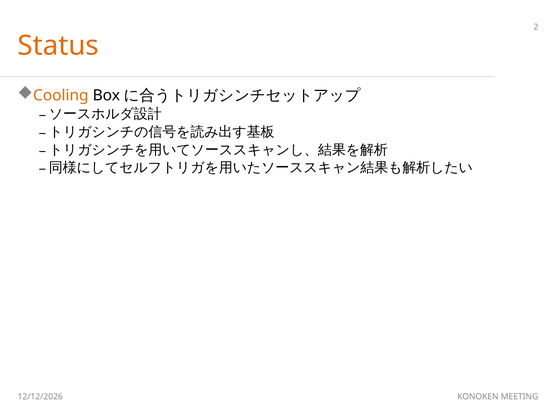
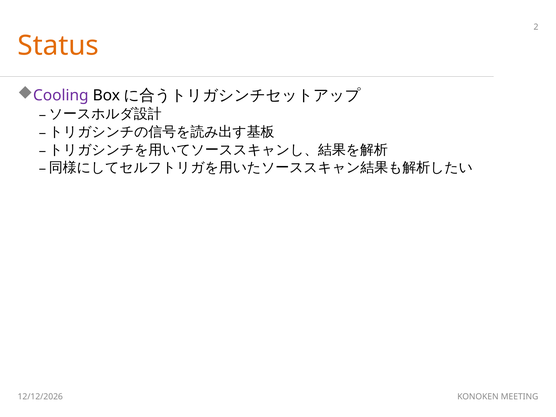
Cooling colour: orange -> purple (61, 95)
